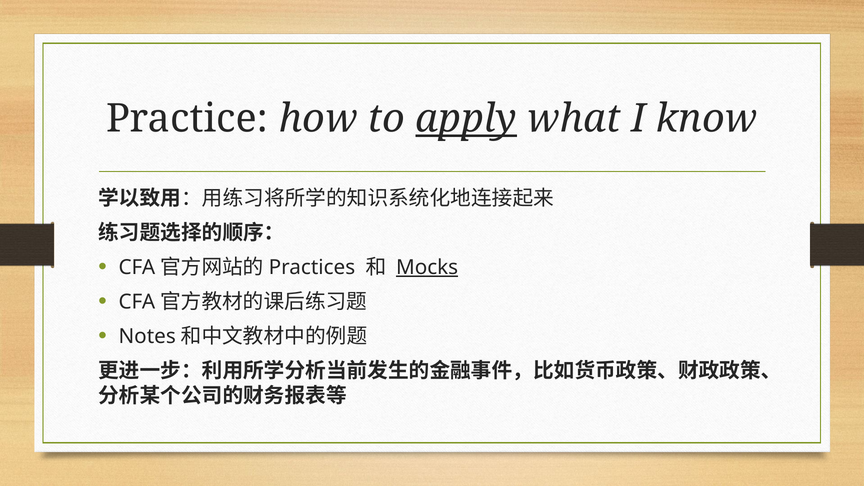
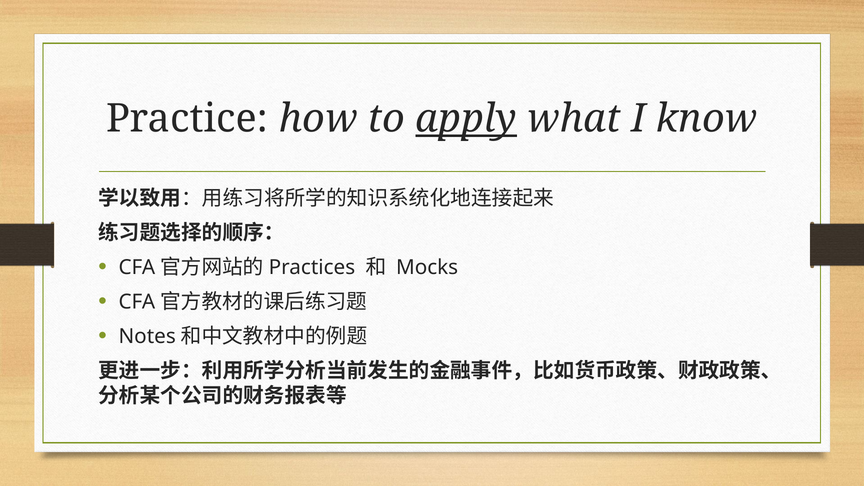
Mocks underline: present -> none (427, 267)
